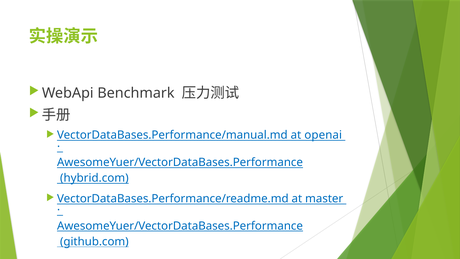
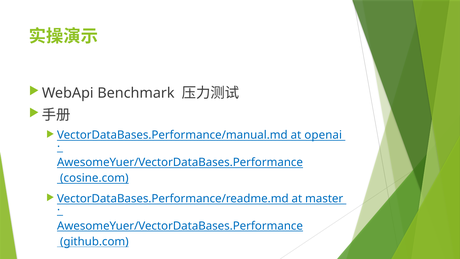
hybrid.com: hybrid.com -> cosine.com (94, 178)
